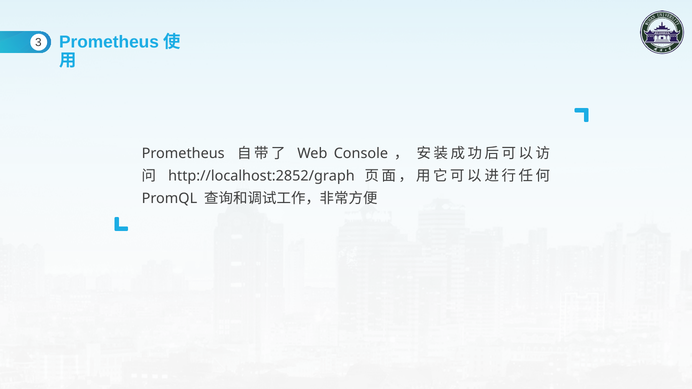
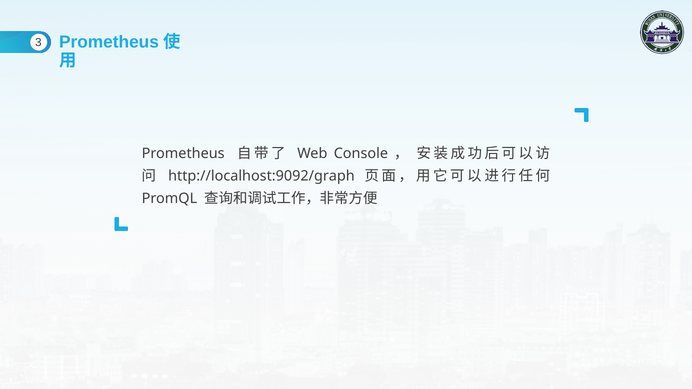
http://localhost:2852/graph: http://localhost:2852/graph -> http://localhost:9092/graph (261, 176)
